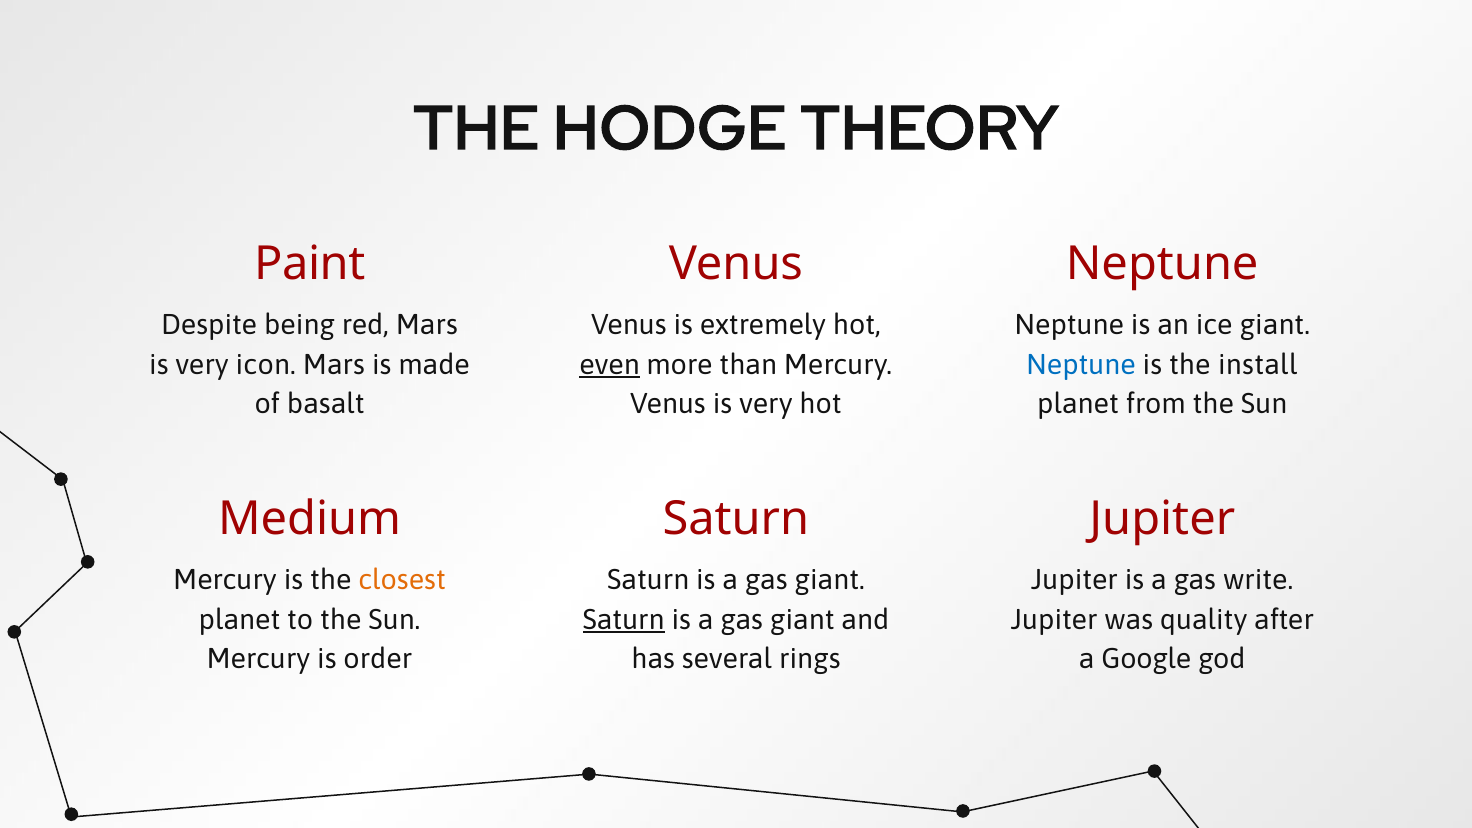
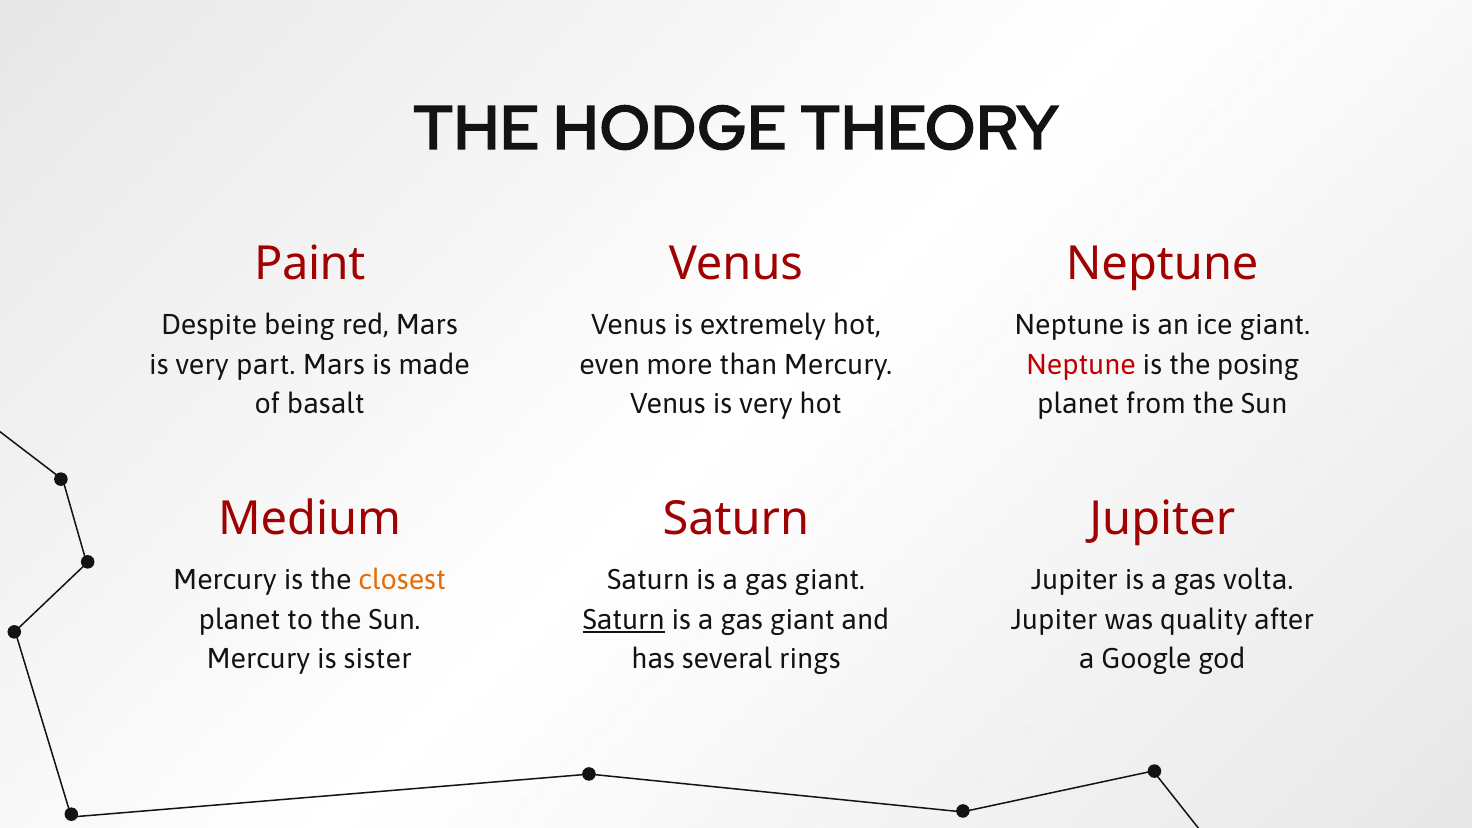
icon: icon -> part (266, 365)
even underline: present -> none (610, 365)
Neptune colour: blue -> red (1081, 365)
install: install -> posing (1258, 365)
write: write -> volta (1258, 580)
order: order -> sister (378, 659)
